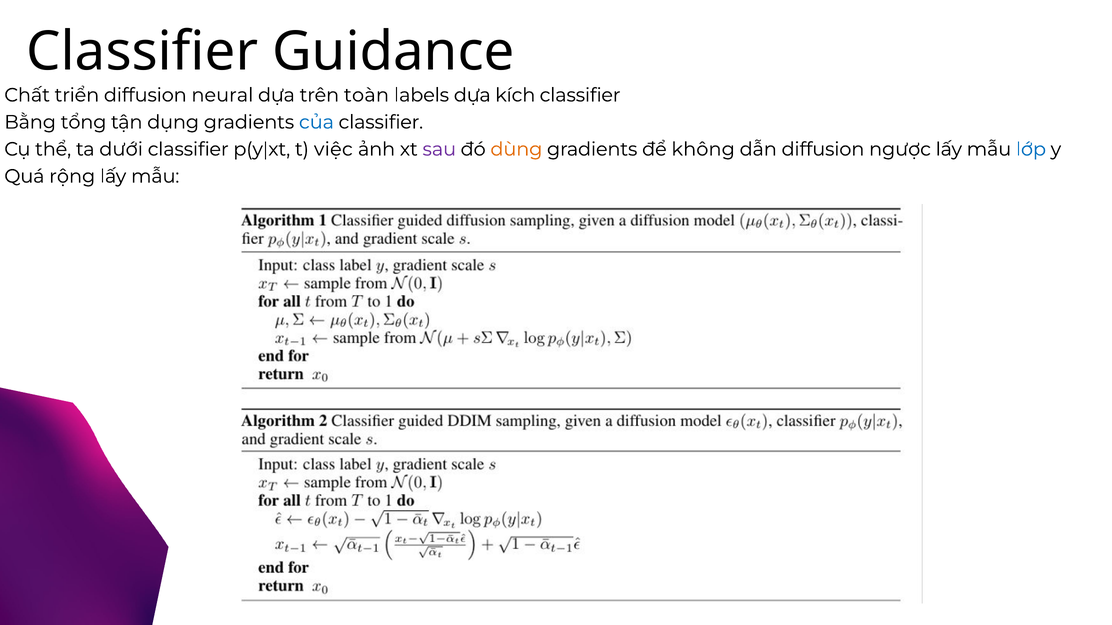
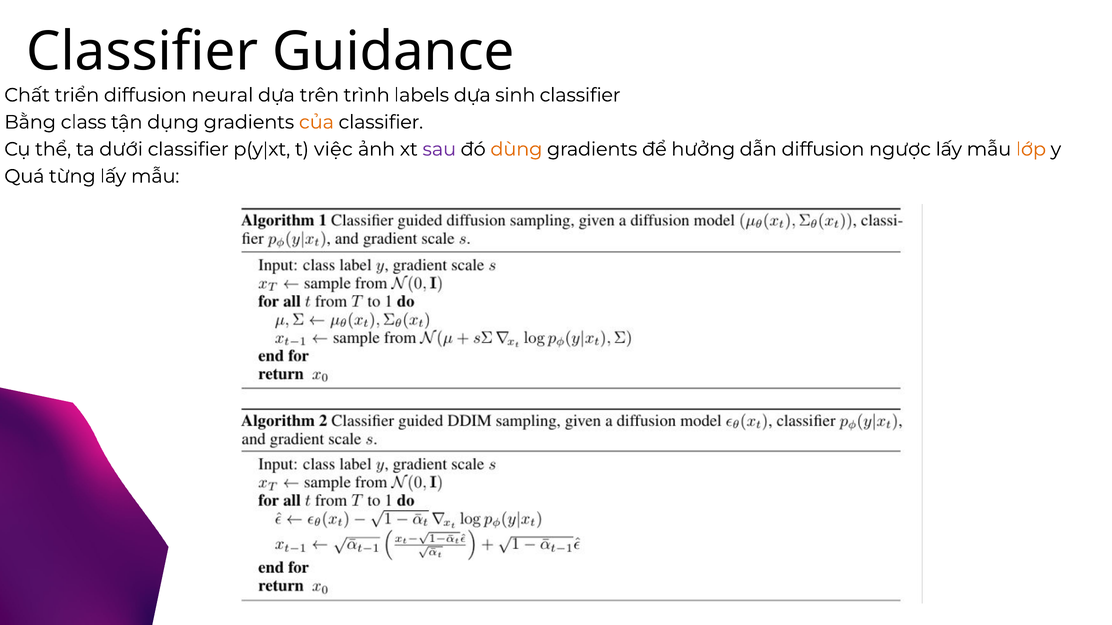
toàn: toàn -> trình (367, 95)
kích: kích -> sinh (515, 95)
tổng: tổng -> class (84, 122)
của colour: blue -> orange (316, 122)
không: không -> hưởng (703, 149)
lớp colour: blue -> orange (1031, 149)
rộng: rộng -> từng (72, 176)
